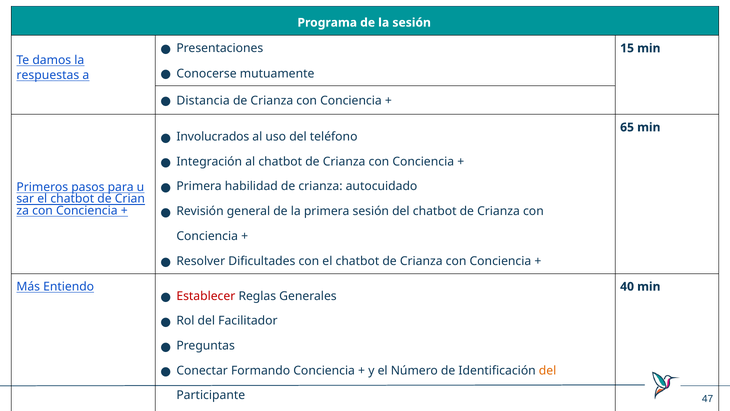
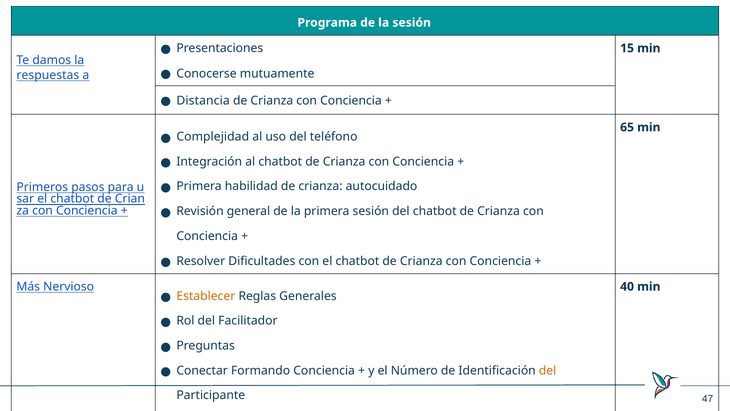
Involucrados: Involucrados -> Complejidad (213, 137)
Entiendo: Entiendo -> Nervioso (69, 286)
Establecer colour: red -> orange (206, 296)
